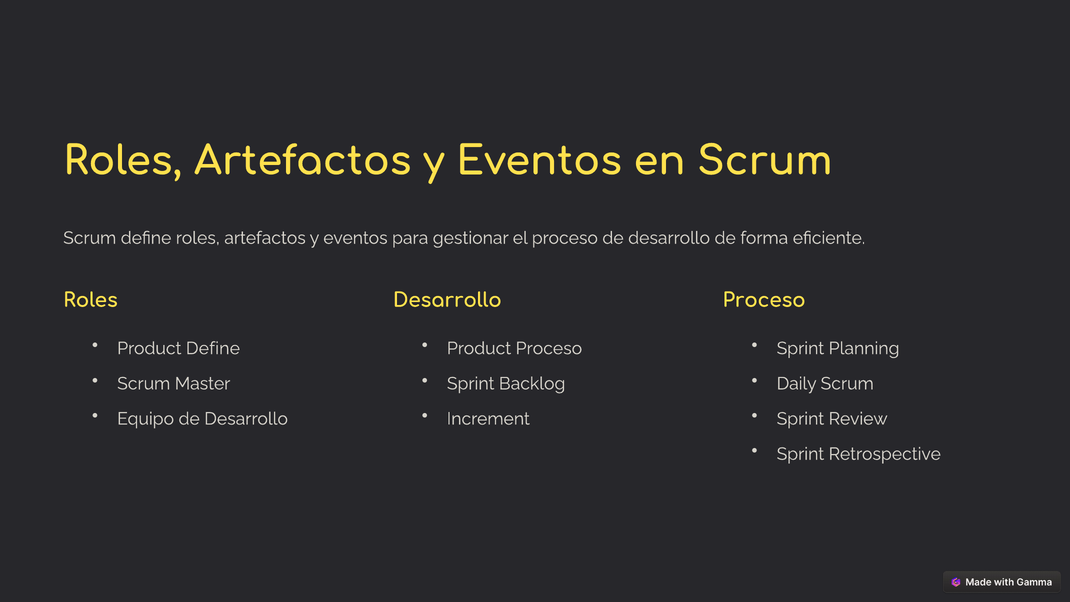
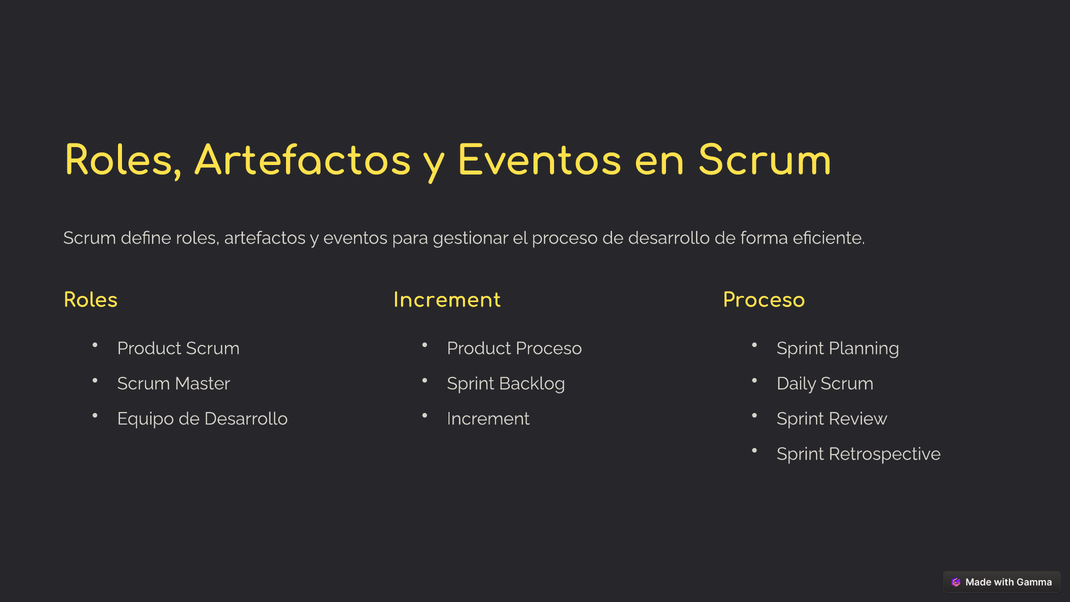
Desarrollo: Desarrollo -> Increment (447, 300)
Product Define: Define -> Scrum (213, 348)
